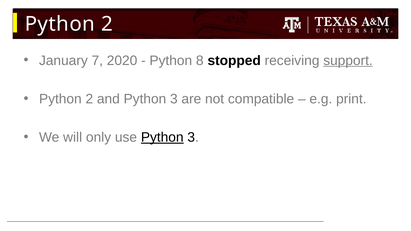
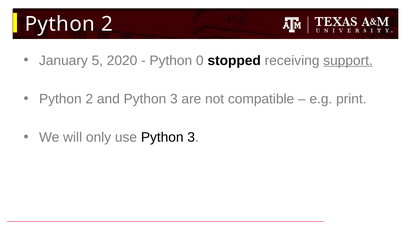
7: 7 -> 5 (97, 61)
8: 8 -> 0 (200, 61)
Python underline: present -> none (162, 137)
